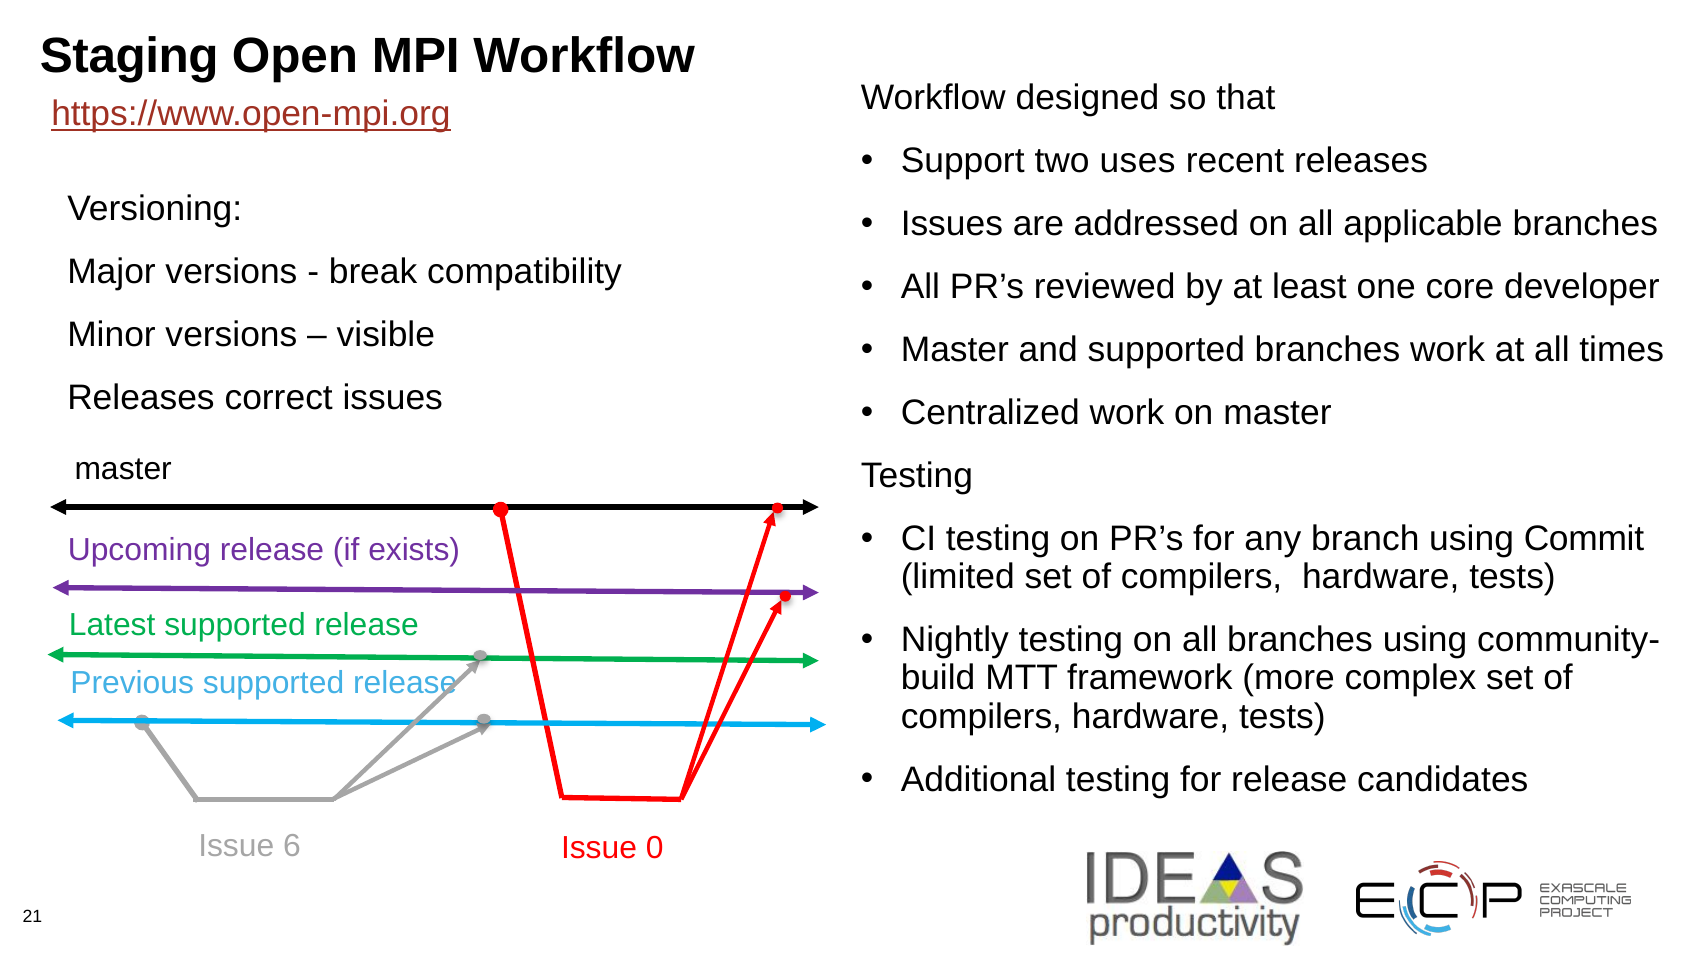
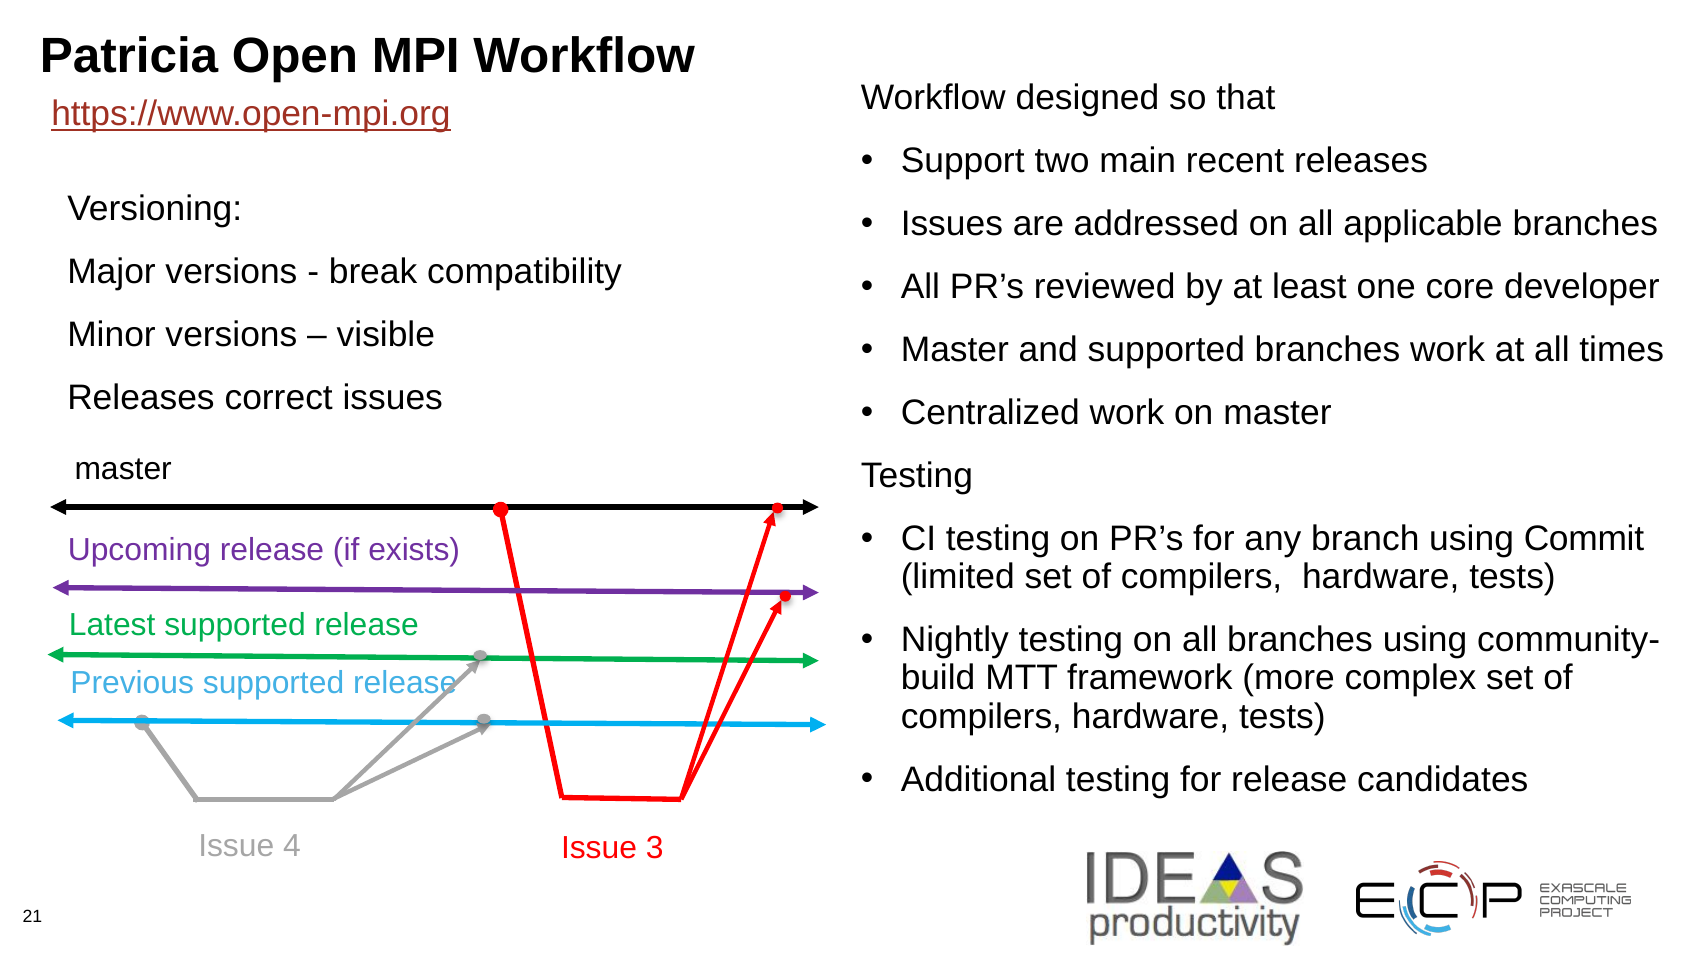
Staging: Staging -> Patricia (129, 56)
uses: uses -> main (1138, 161)
6: 6 -> 4 (292, 845)
0: 0 -> 3 (655, 848)
